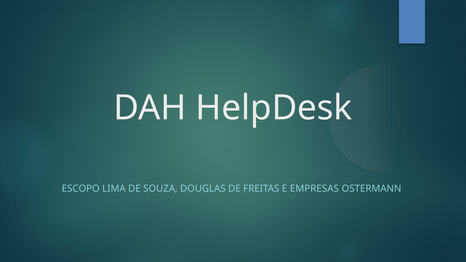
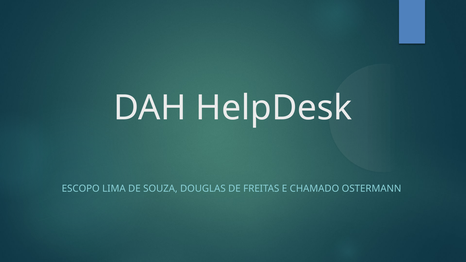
EMPRESAS: EMPRESAS -> CHAMADO (314, 189)
